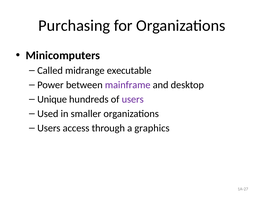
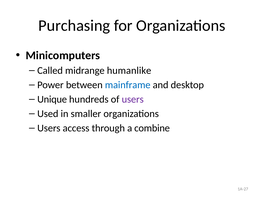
executable: executable -> humanlike (129, 71)
mainframe colour: purple -> blue (128, 85)
graphics: graphics -> combine (152, 128)
